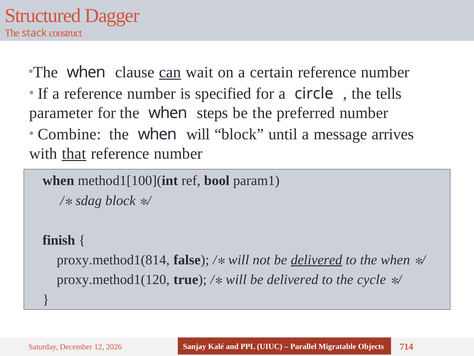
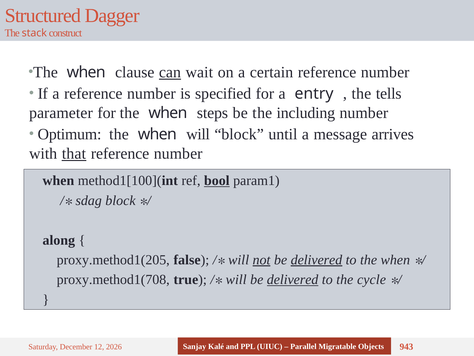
circle: circle -> entry (314, 94)
preferred: preferred -> including (306, 113)
Combine: Combine -> Optimum (70, 134)
bool underline: none -> present (217, 180)
finish: finish -> along (59, 240)
proxy.method1(814: proxy.method1(814 -> proxy.method1(205 (113, 260)
not underline: none -> present (262, 260)
proxy.method1(120: proxy.method1(120 -> proxy.method1(708 (113, 279)
delivered underline: none -> present (293, 279)
714: 714 -> 943 (406, 346)
